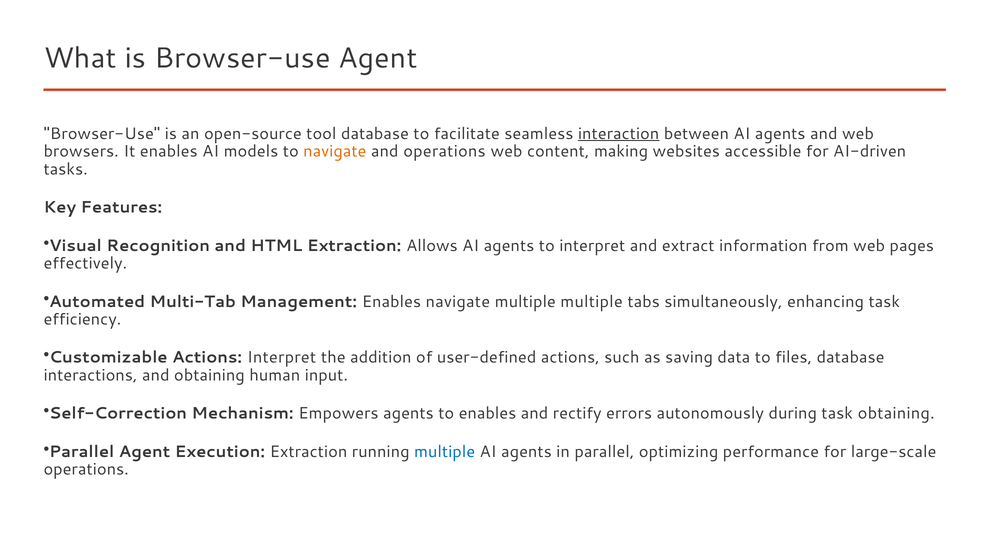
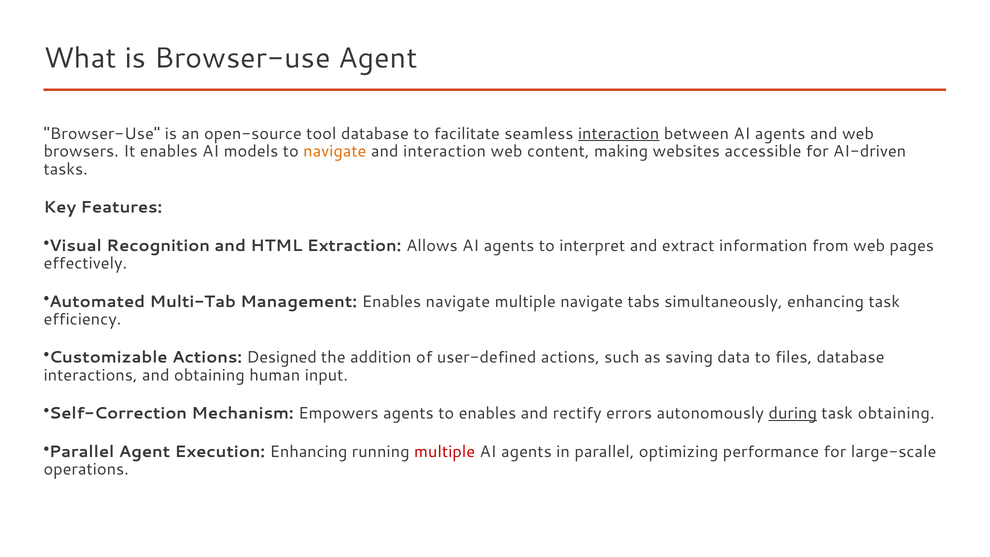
and operations: operations -> interaction (445, 151)
multiple multiple: multiple -> navigate (592, 301)
Actions Interpret: Interpret -> Designed (282, 357)
during underline: none -> present (793, 413)
Execution Extraction: Extraction -> Enhancing (309, 452)
multiple colour: blue -> red (445, 452)
